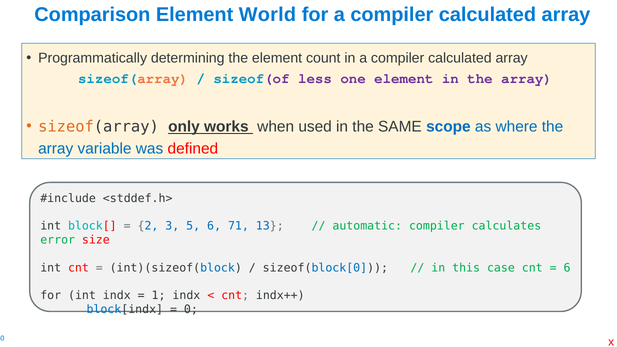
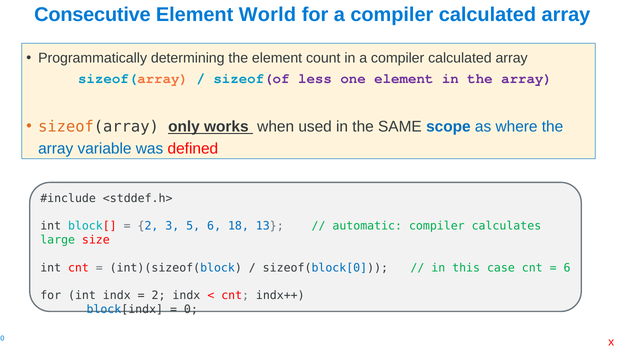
Comparison: Comparison -> Consecutive (92, 14)
71: 71 -> 18 (238, 226)
error: error -> large (58, 240)
1: 1 -> 2 (159, 296)
